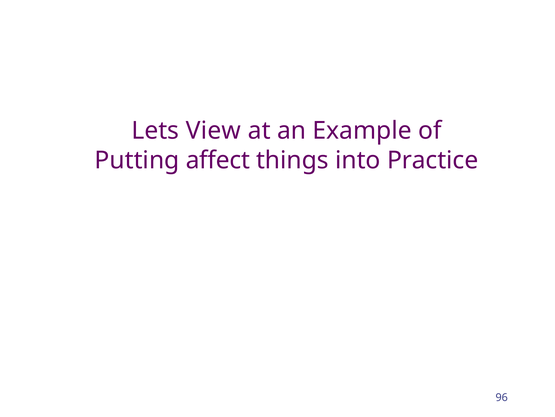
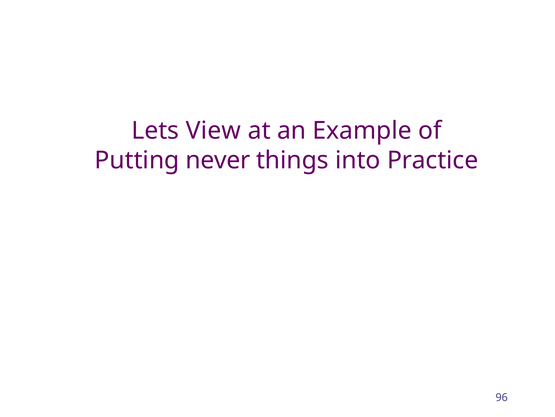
affect: affect -> never (218, 160)
